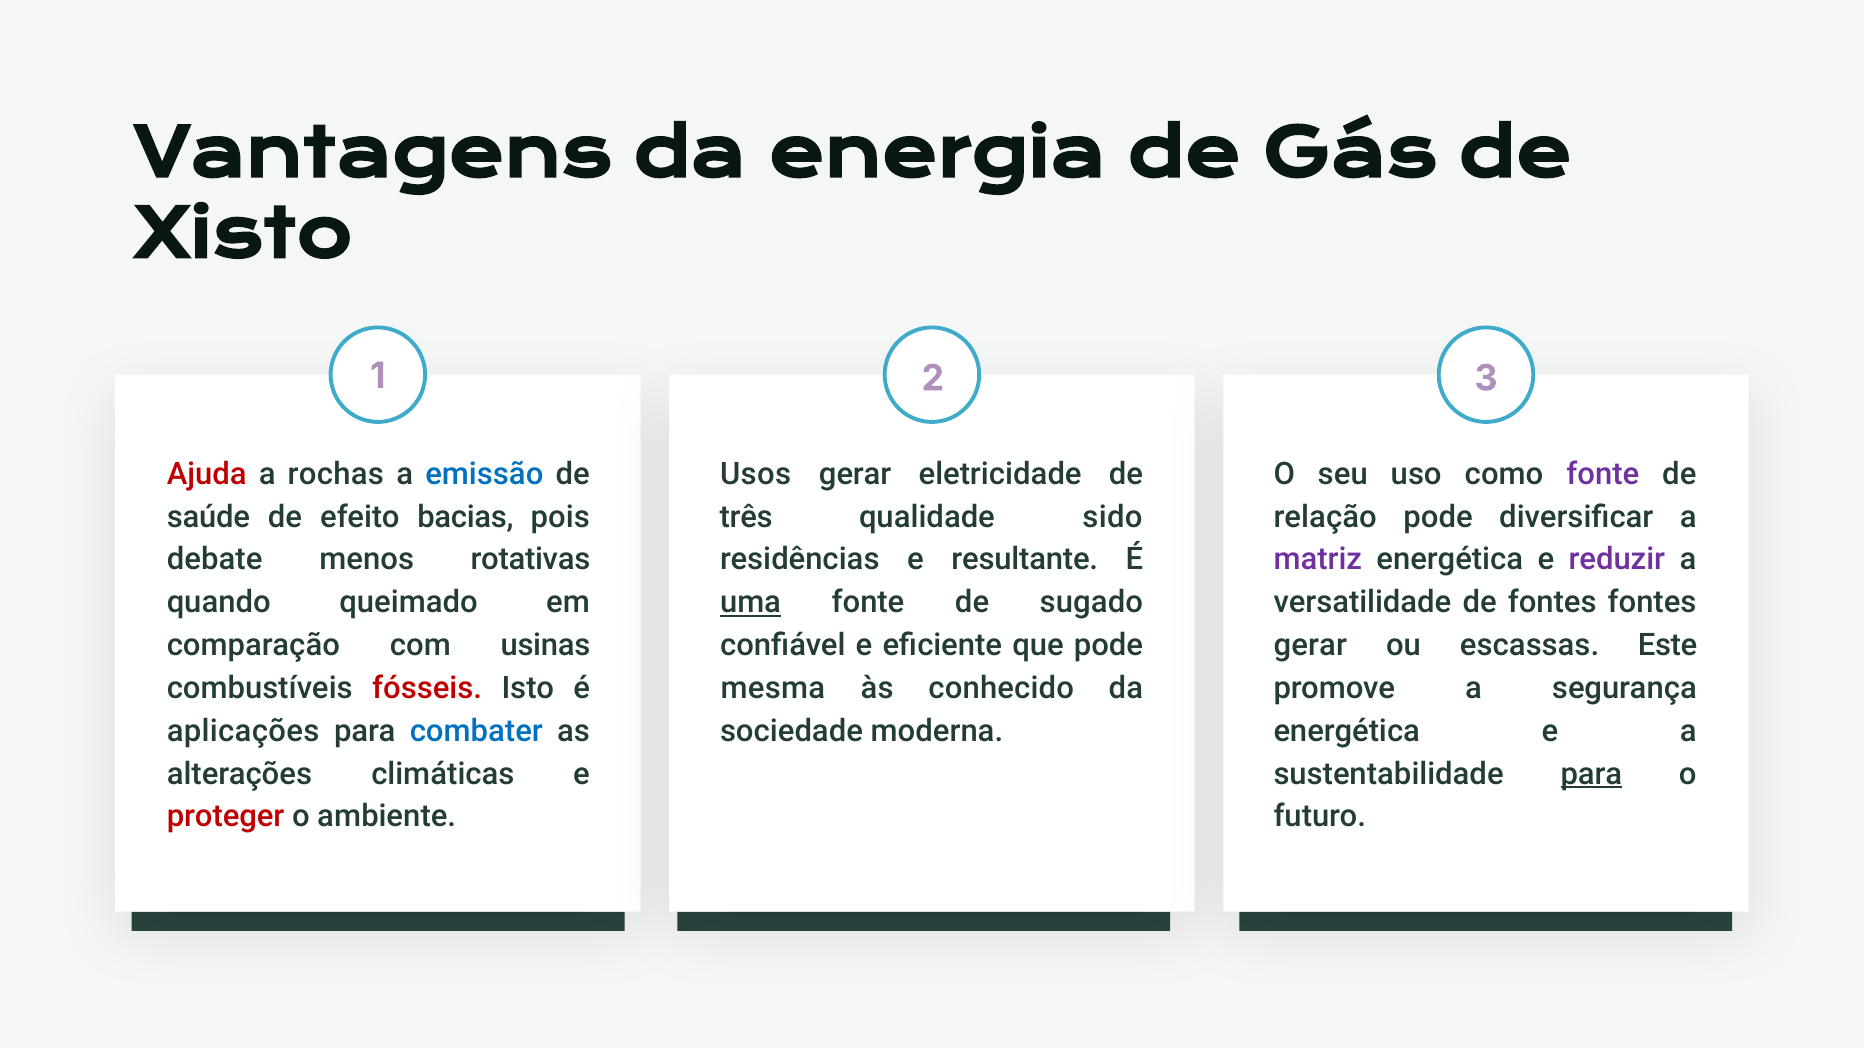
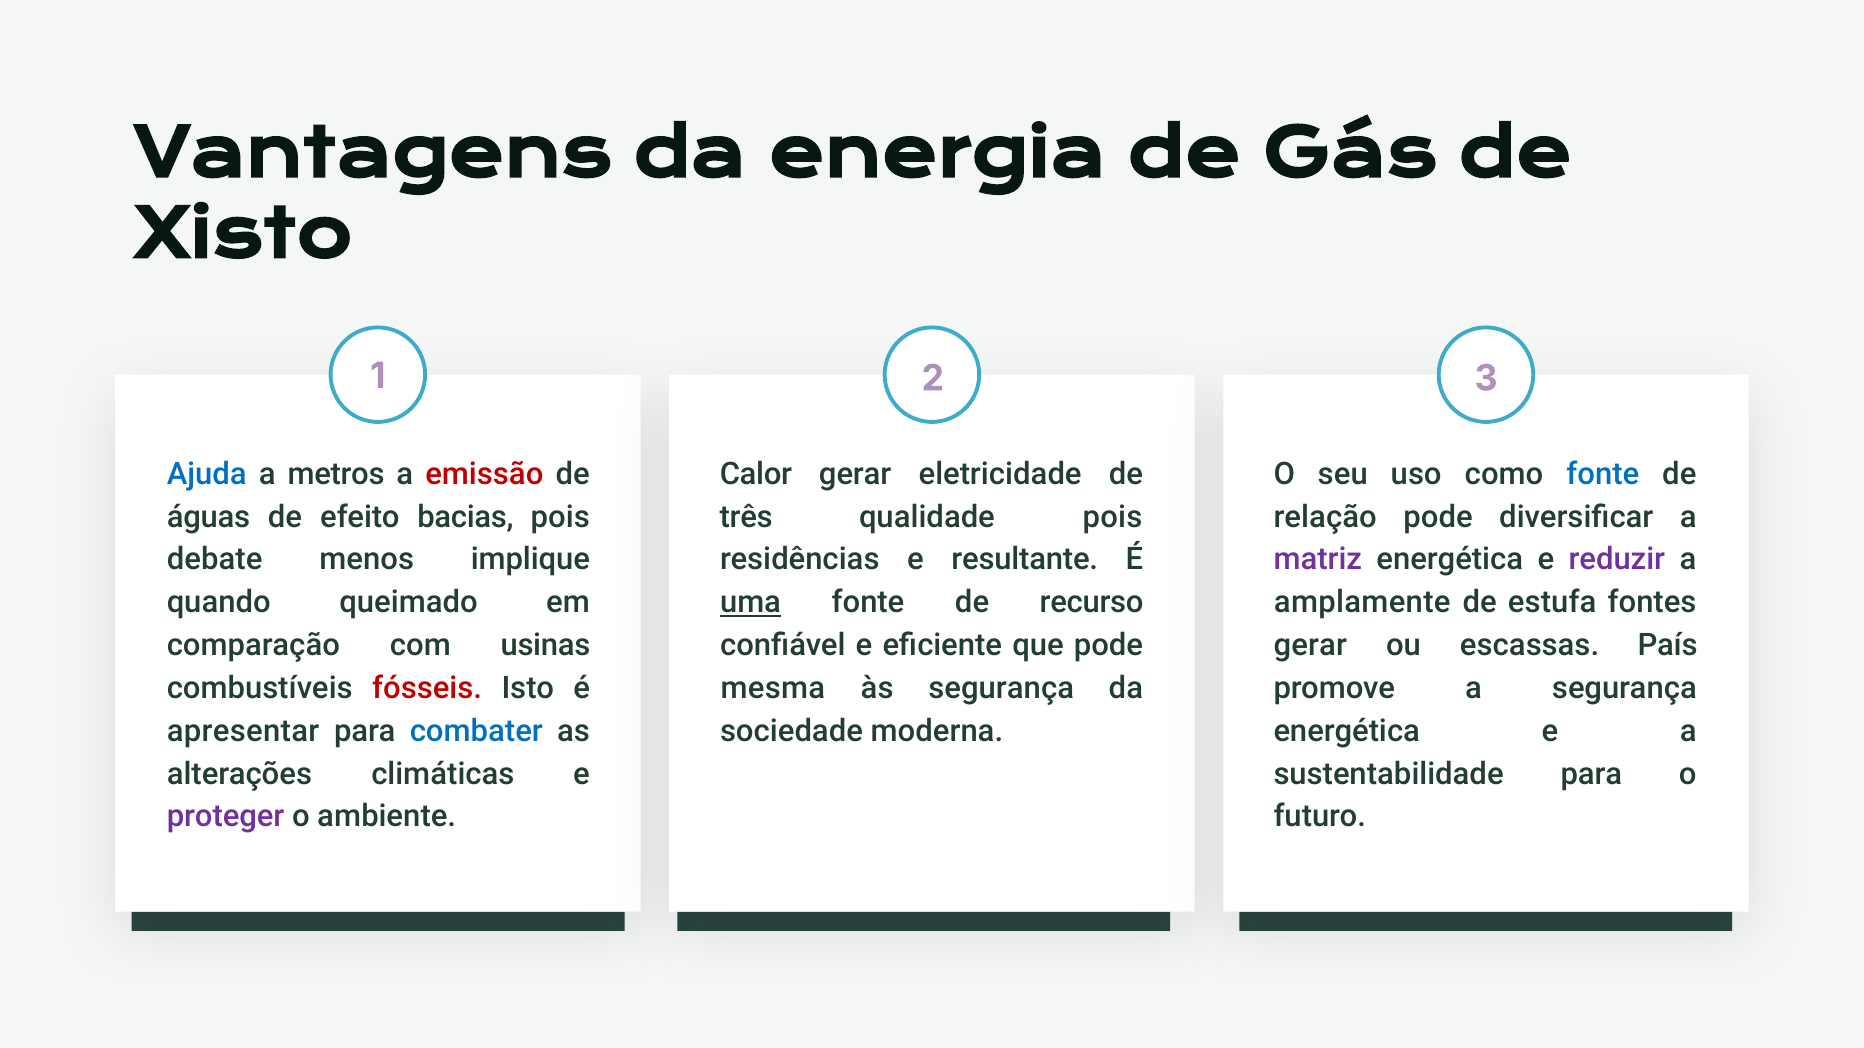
Ajuda colour: red -> blue (207, 474)
rochas: rochas -> metros (336, 474)
emissão colour: blue -> red (484, 474)
Usos: Usos -> Calor (756, 474)
fonte colour: purple -> blue (1603, 474)
saúde: saúde -> águas (208, 517)
qualidade sido: sido -> pois (1112, 517)
rotativas: rotativas -> implique (530, 560)
sugado: sugado -> recurso (1092, 603)
versatilidade: versatilidade -> amplamente (1362, 603)
de fontes: fontes -> estufa (1552, 603)
Este: Este -> País (1668, 646)
às conhecido: conhecido -> segurança (1001, 688)
aplicações: aplicações -> apresentar (243, 731)
para underline: present -> none (1591, 774)
proteger colour: red -> purple (226, 817)
